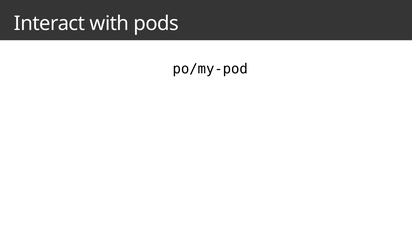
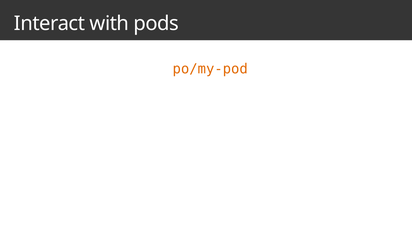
po/my-pod colour: black -> orange (210, 69)
